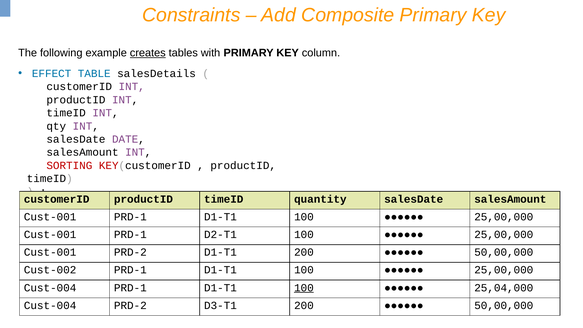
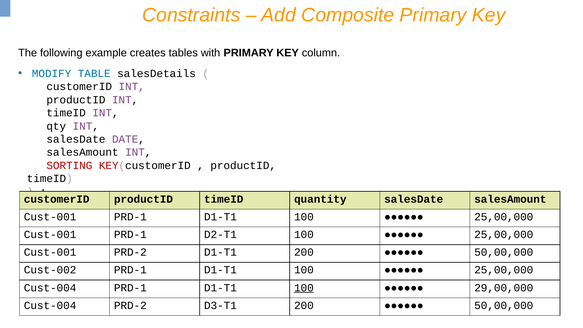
creates underline: present -> none (148, 53)
EFFECT: EFFECT -> MODIFY (52, 74)
25,04,000: 25,04,000 -> 29,00,000 (504, 288)
